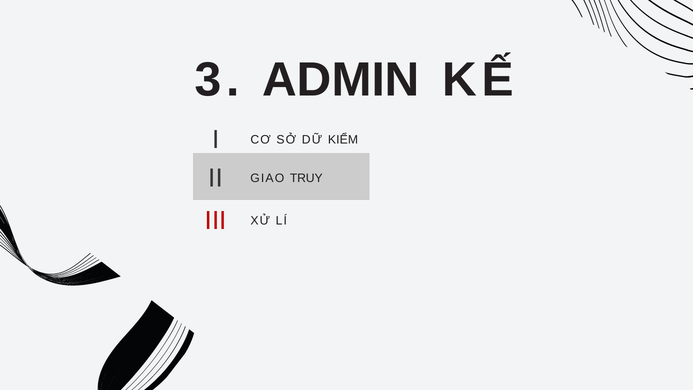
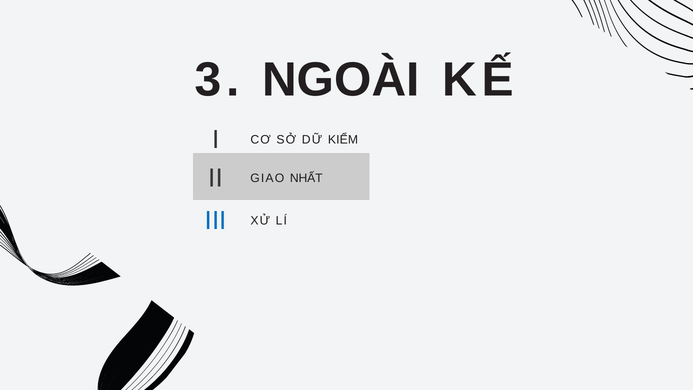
ADMIN: ADMIN -> NGOÀI (341, 80)
TRUY: TRUY -> NHẤT (306, 178)
III colour: red -> blue (216, 220)
